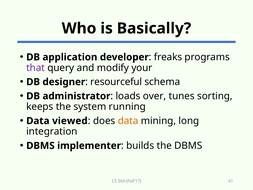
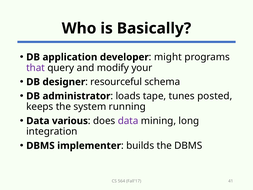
freaks: freaks -> might (168, 57)
over: over -> tape (155, 96)
sorting: sorting -> posted (215, 96)
viewed: viewed -> various (70, 121)
data colour: orange -> purple (128, 121)
